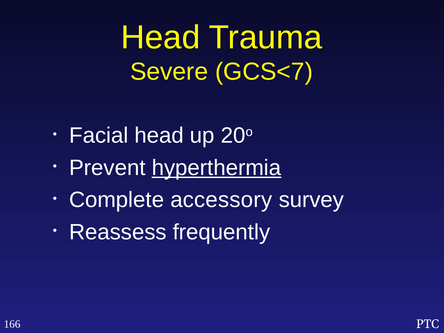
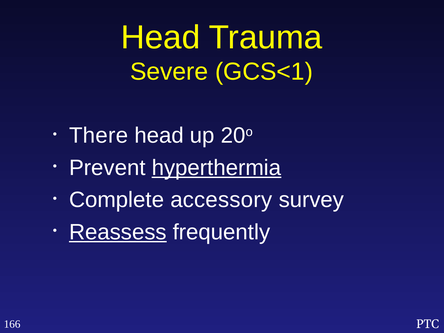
GCS<7: GCS<7 -> GCS<1 (264, 72)
Facial: Facial -> There (99, 135)
Reassess underline: none -> present (118, 232)
